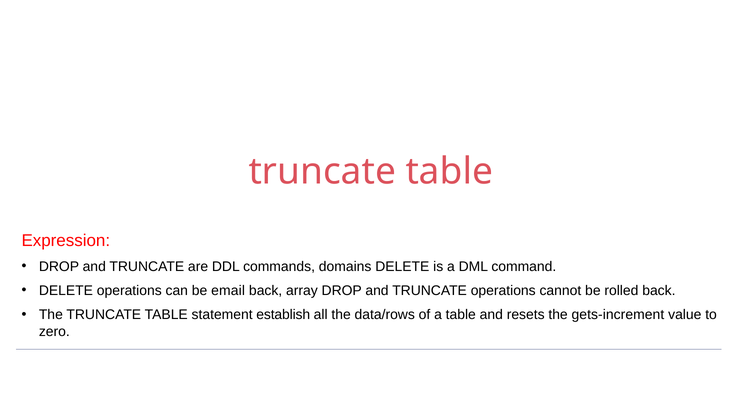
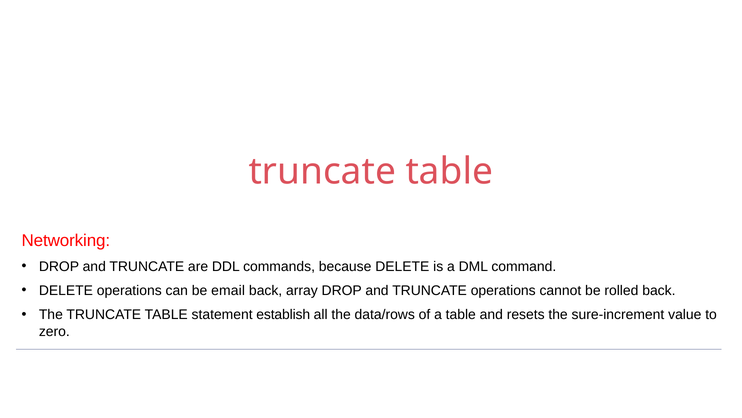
Expression: Expression -> Networking (66, 240)
domains: domains -> because (345, 266)
gets-increment: gets-increment -> sure-increment (618, 314)
